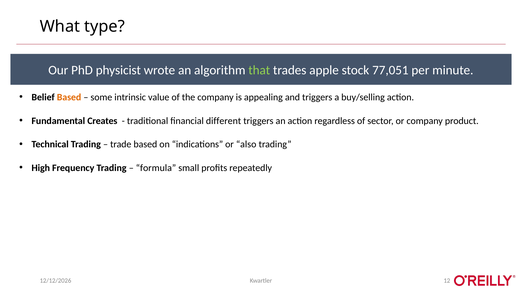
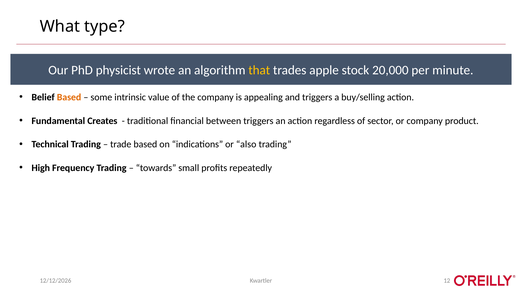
that colour: light green -> yellow (259, 70)
77,051: 77,051 -> 20,000 (390, 70)
different: different -> between (224, 121)
formula: formula -> towards (156, 168)
